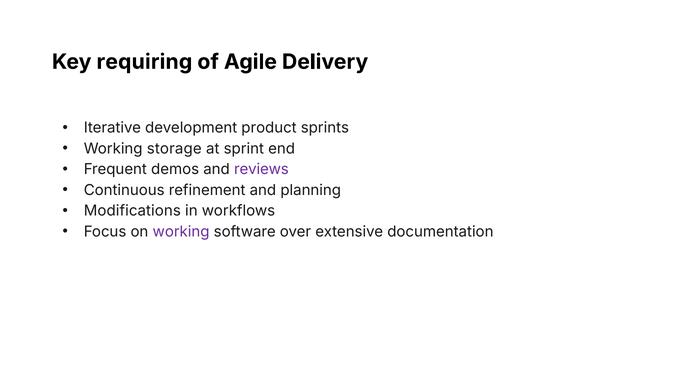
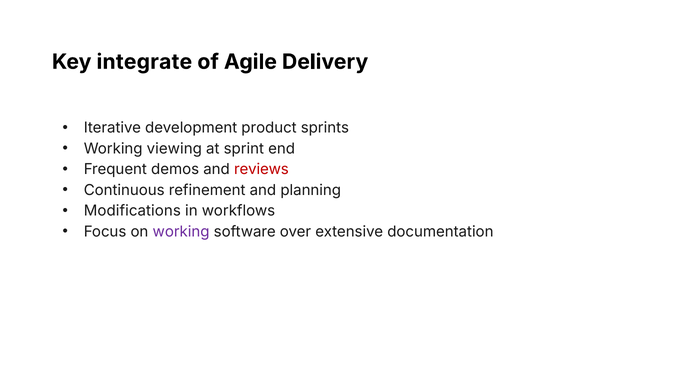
requiring: requiring -> integrate (144, 62)
storage: storage -> viewing (174, 149)
reviews colour: purple -> red (261, 170)
